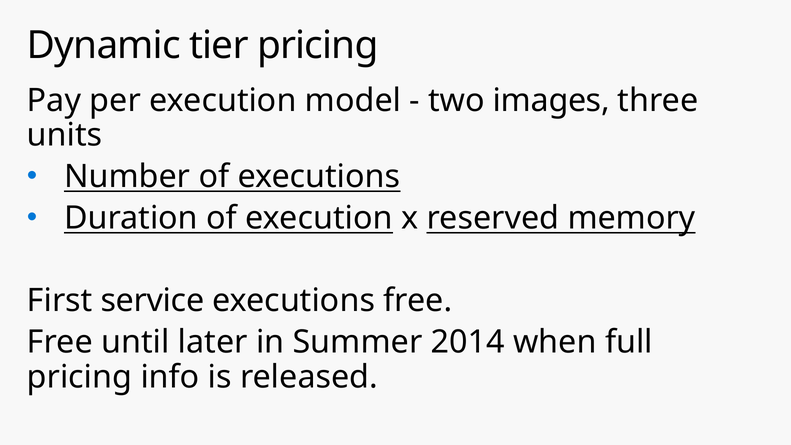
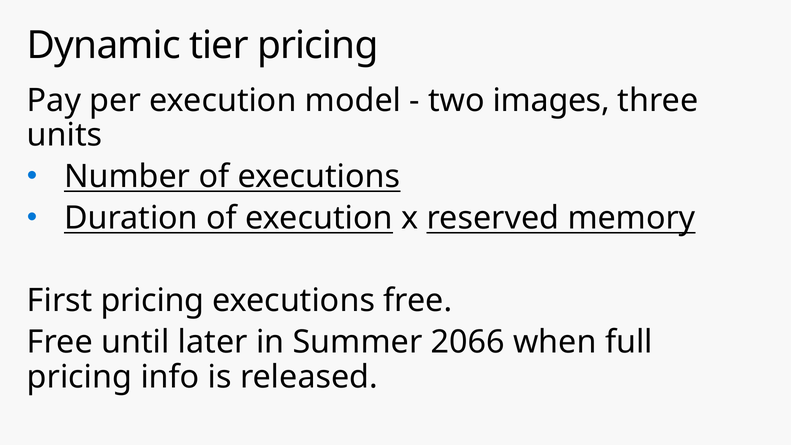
First service: service -> pricing (152, 301)
2014: 2014 -> 2066 (468, 342)
